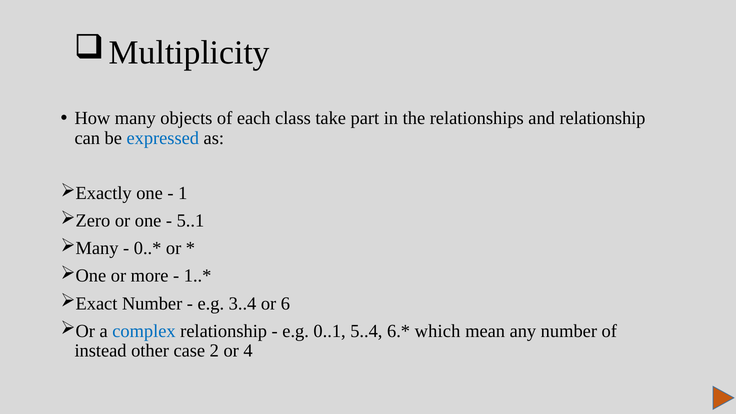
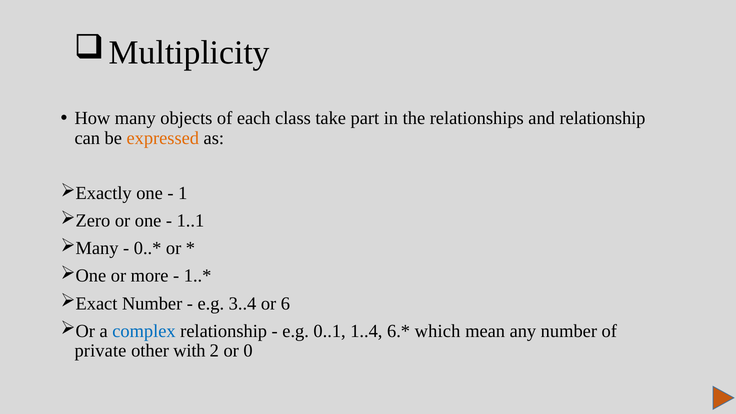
expressed colour: blue -> orange (163, 138)
5..1: 5..1 -> 1..1 (190, 221)
5..4: 5..4 -> 1..4 (366, 331)
instead: instead -> private (100, 351)
case: case -> with (189, 351)
4: 4 -> 0 (248, 351)
